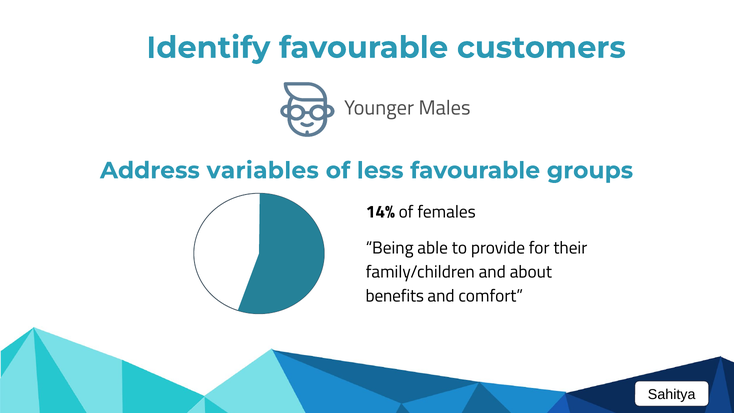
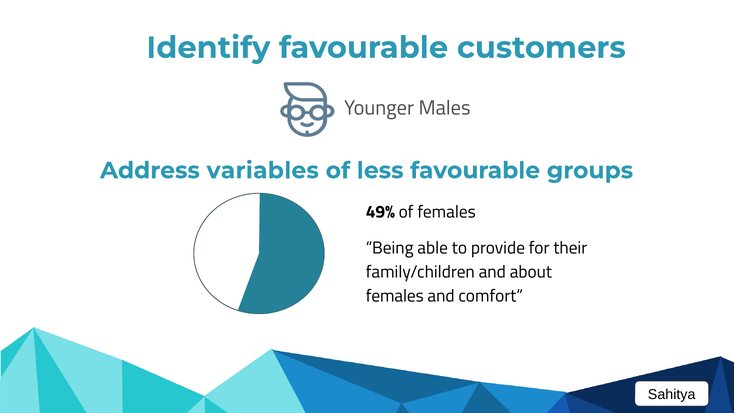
14%: 14% -> 49% (380, 212)
benefits: benefits -> females (395, 296)
